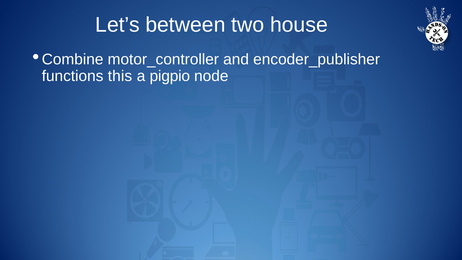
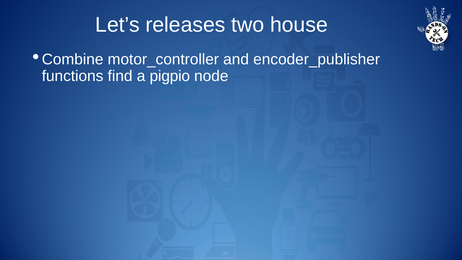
between: between -> releases (185, 25)
this: this -> find (120, 76)
